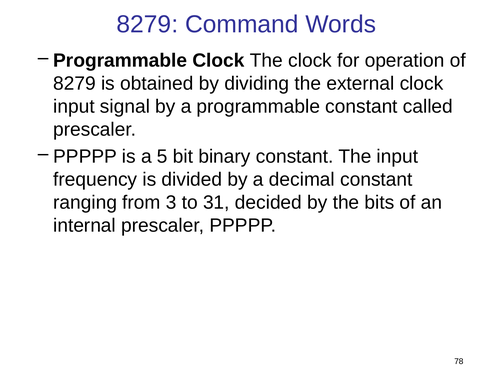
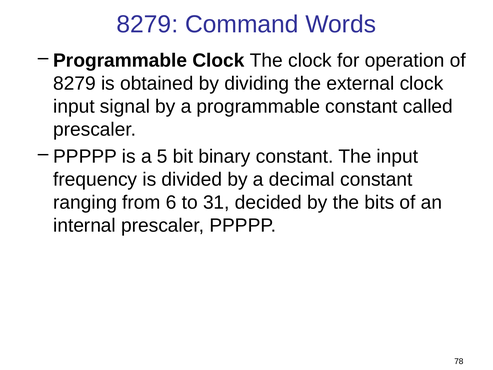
3: 3 -> 6 (171, 202)
